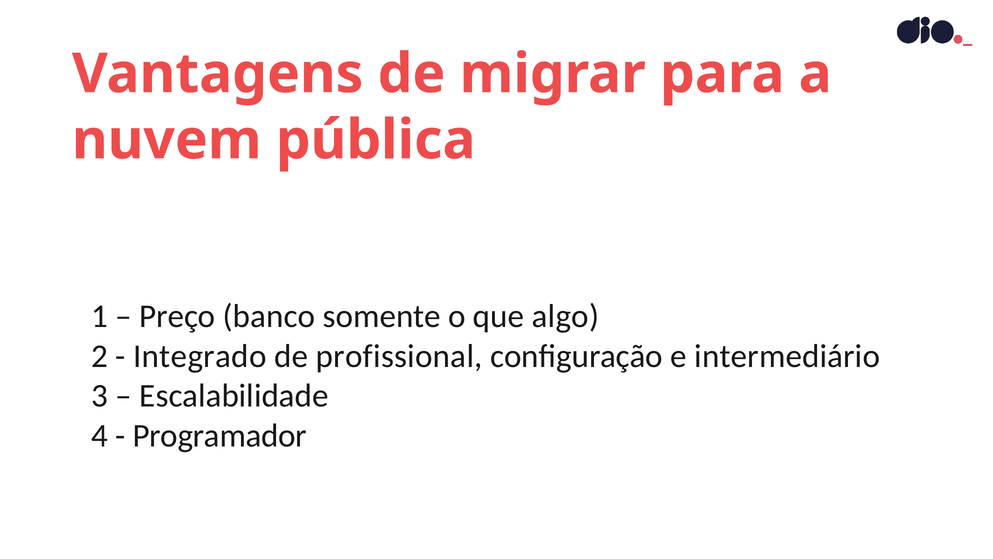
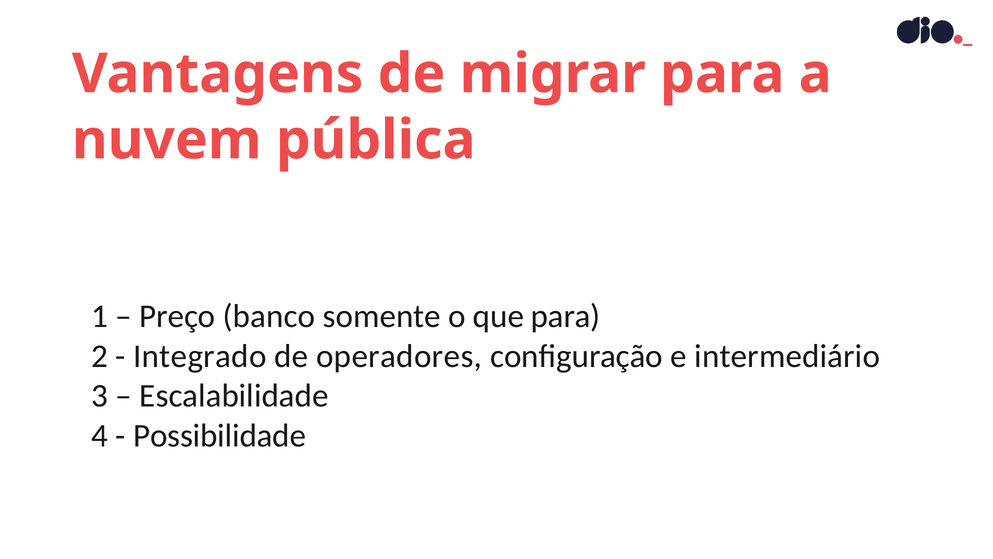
que algo: algo -> para (566, 316)
profissional: profissional -> operadores (399, 356)
Programador: Programador -> Possibilidade (220, 435)
